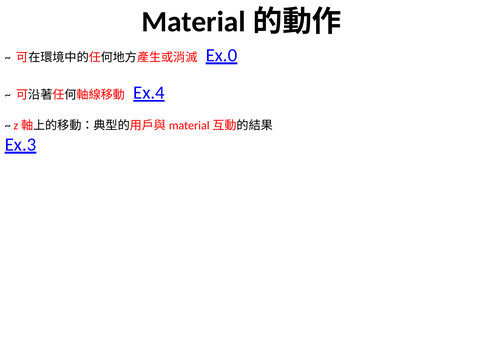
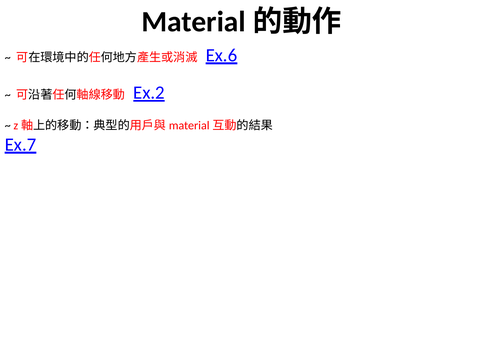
Ex.0: Ex.0 -> Ex.6 (221, 55)
Ex.4: Ex.4 -> Ex.2 (149, 93)
Ex.3: Ex.3 -> Ex.7 (20, 145)
